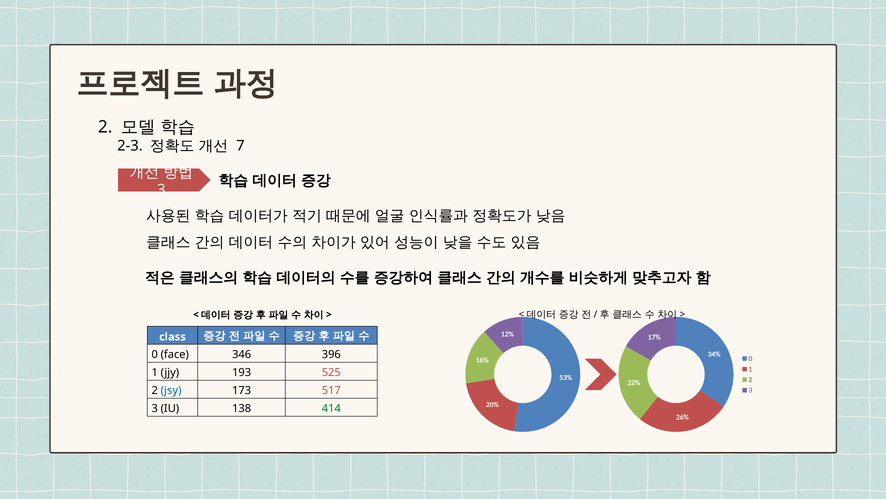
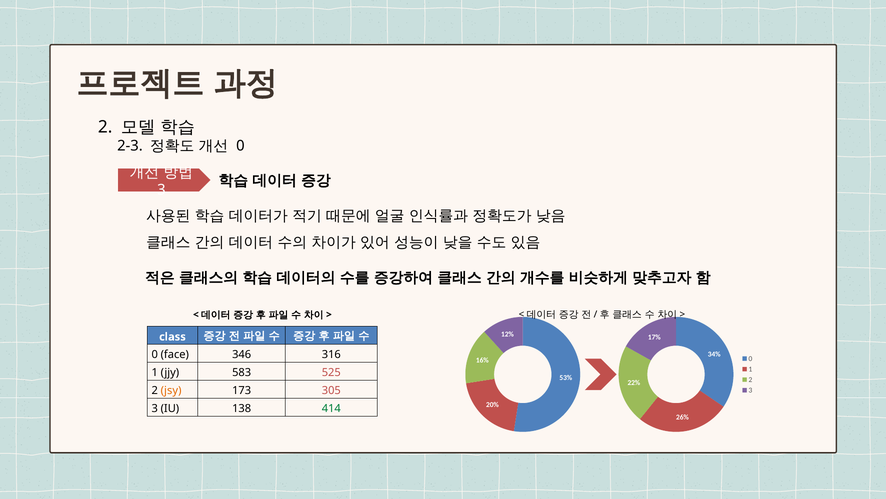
7: 7 -> 0 (240, 146)
396: 396 -> 316 (331, 354)
193: 193 -> 583 (242, 372)
jsy colour: blue -> orange (171, 390)
517: 517 -> 305 (331, 390)
